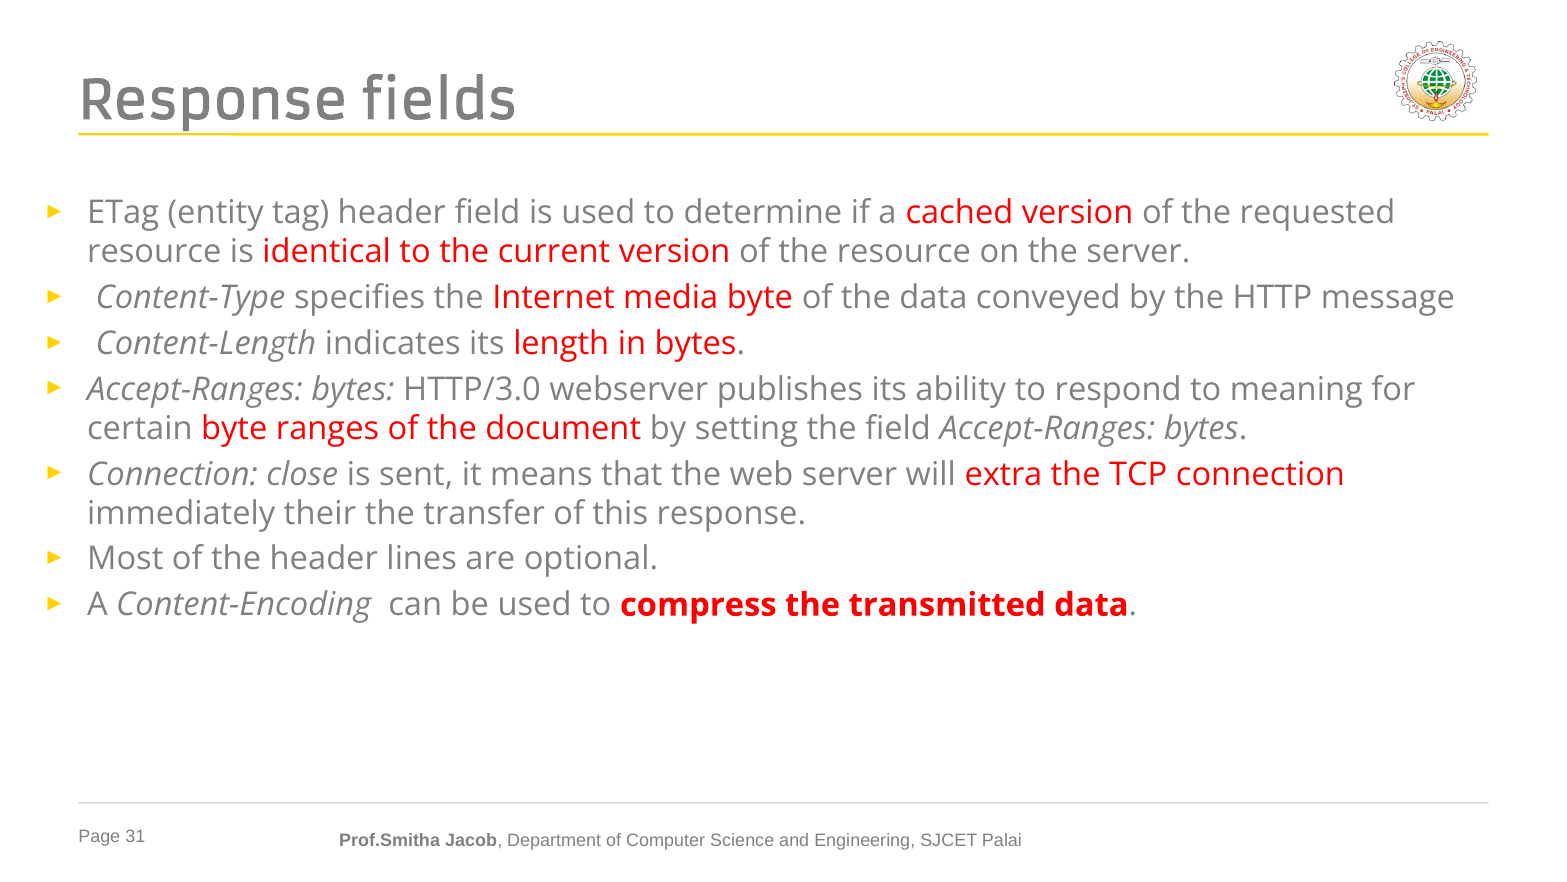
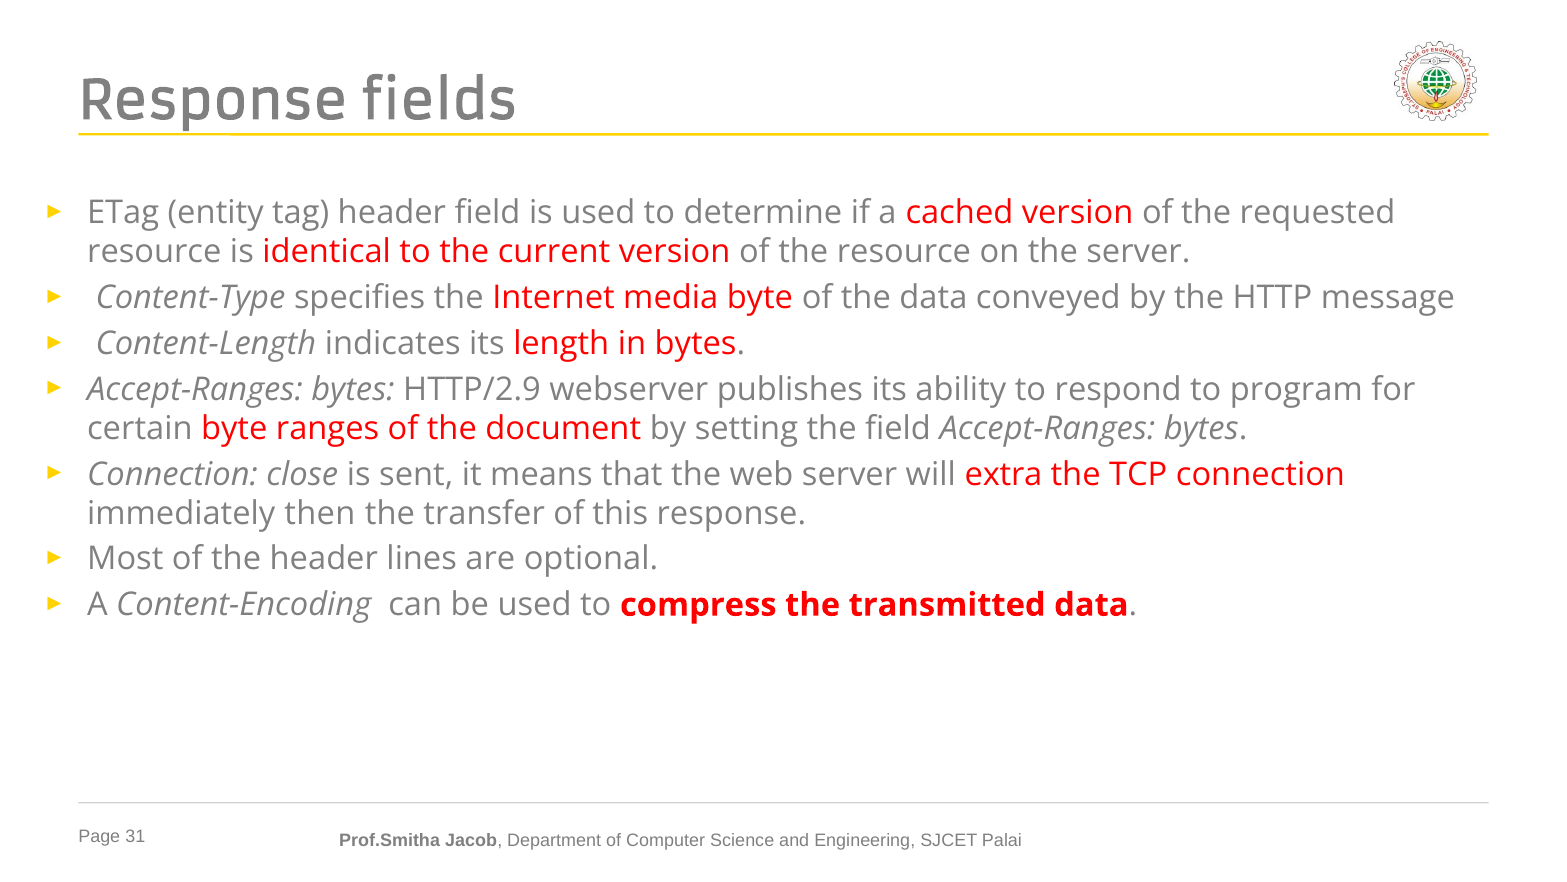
HTTP/3.0: HTTP/3.0 -> HTTP/2.9 (472, 389)
meaning: meaning -> program (1296, 389)
their: their -> then (320, 513)
